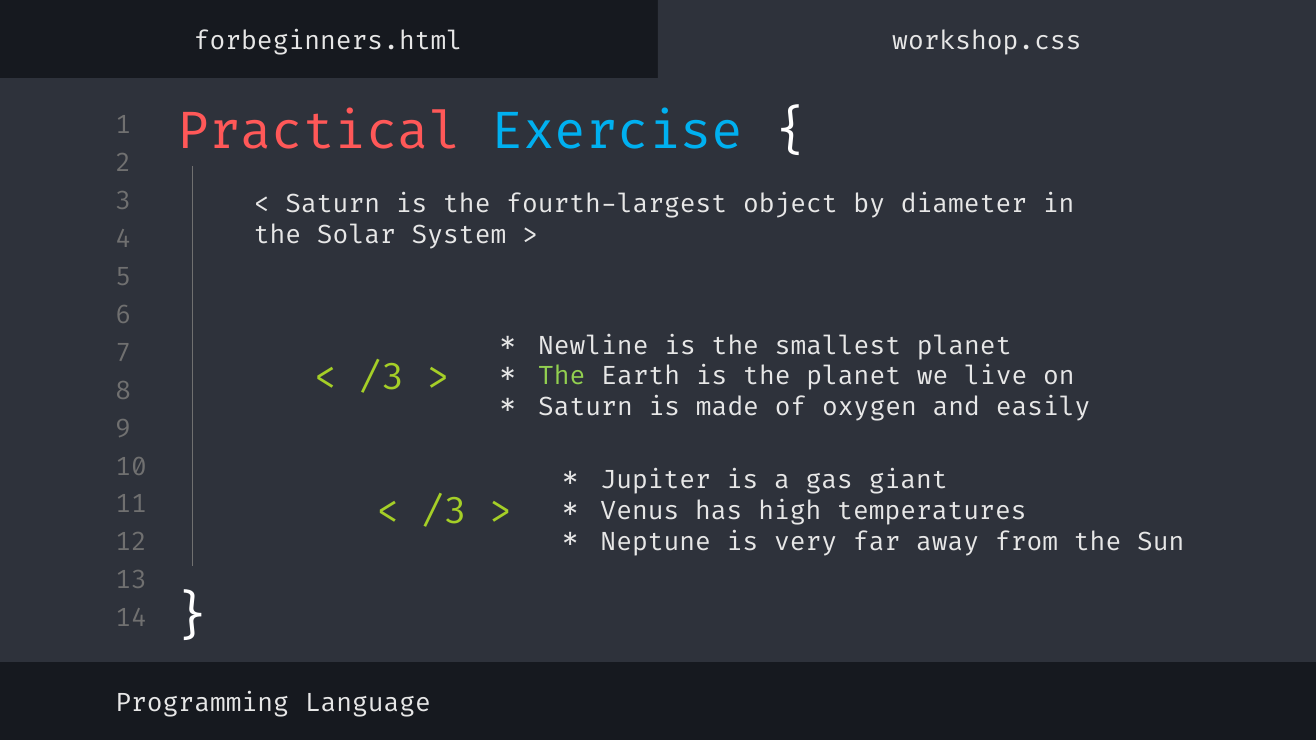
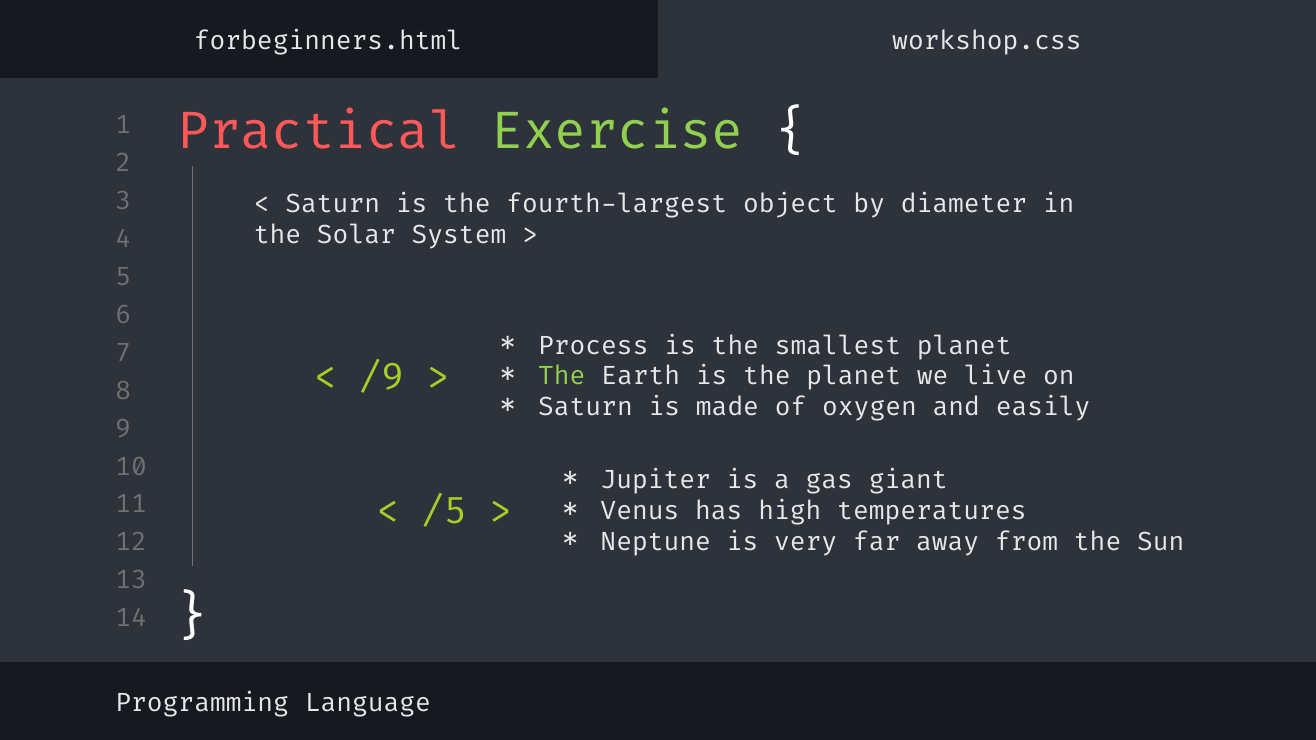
Exercise colour: light blue -> light green (618, 131)
Newline: Newline -> Process (593, 346)
/3: /3 -> /9 (382, 377)
/3: /3 -> /5 (444, 512)
